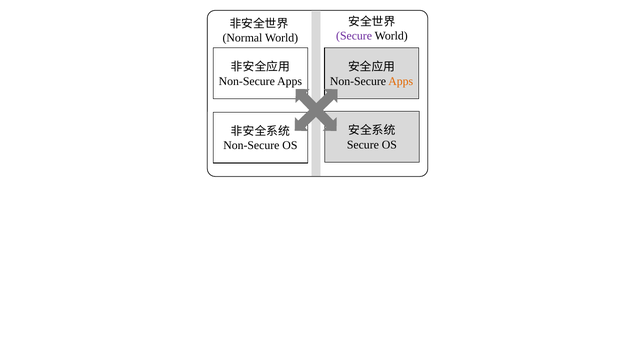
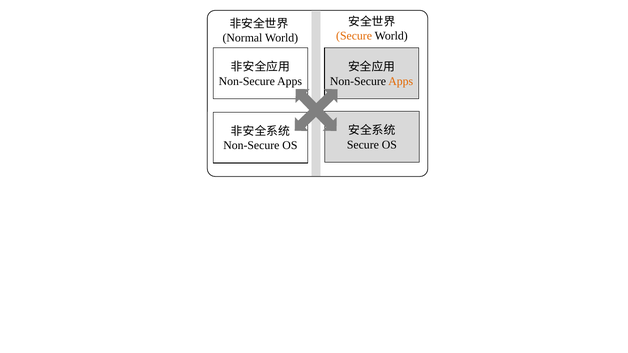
Secure colour: purple -> orange (354, 36)
